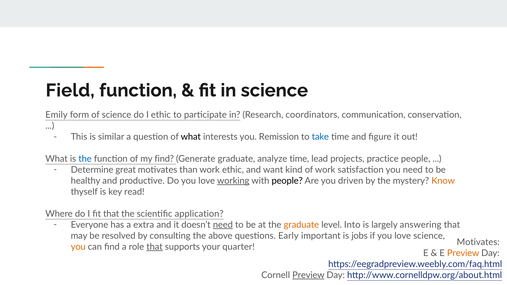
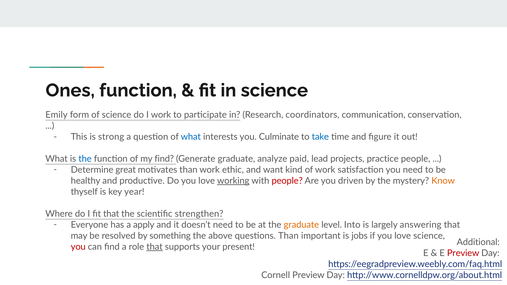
Field: Field -> Ones (70, 90)
I ethic: ethic -> work (161, 115)
similar: similar -> strong (111, 137)
what colour: black -> blue (191, 137)
Remission: Remission -> Culminate (279, 137)
analyze time: time -> paid (299, 159)
people colour: black -> red (287, 181)
read: read -> year (134, 192)
application: application -> strengthen (199, 214)
extra: extra -> apply (144, 225)
need underline: present -> none (223, 225)
consulting: consulting -> something (170, 236)
questions Early: Early -> Than (288, 236)
Motivates: Motivates -> Additional (478, 242)
you colour: orange -> red (78, 247)
quarter: quarter -> present (239, 247)
Preview colour: orange -> red (463, 253)
Preview underline: present -> none (308, 275)
